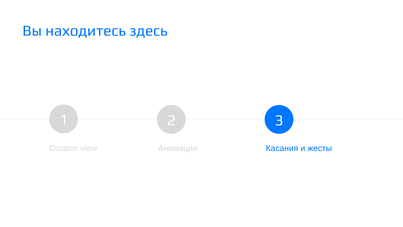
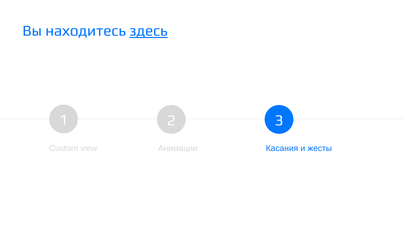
здесь underline: none -> present (148, 31)
